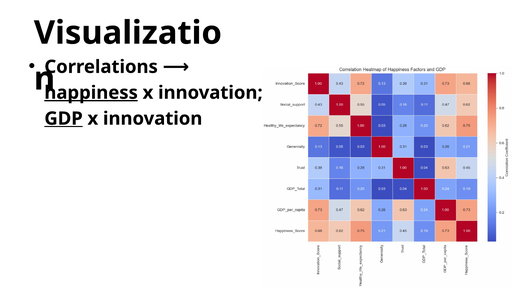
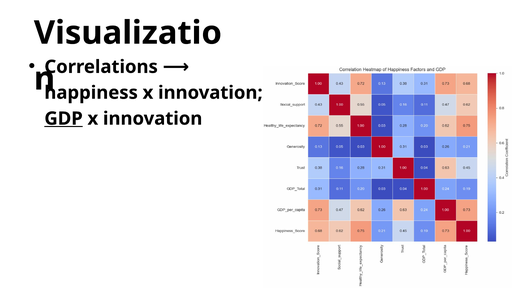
happiness underline: present -> none (91, 93)
